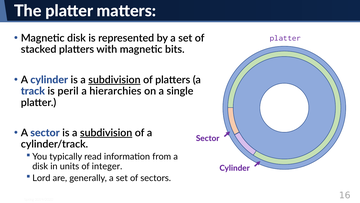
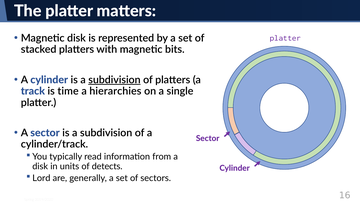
peril: peril -> time (68, 91)
subdivision underline: present -> none (106, 132)
integer: integer -> detects (107, 166)
